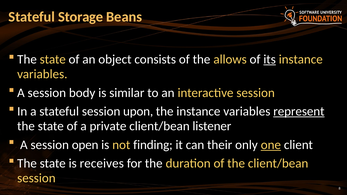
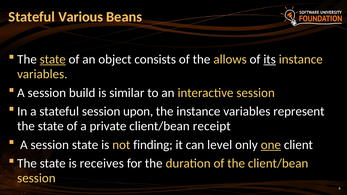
Storage: Storage -> Various (81, 17)
state underline: none -> present (53, 59)
body: body -> build (82, 93)
represent underline: present -> none (299, 112)
listener: listener -> receipt (212, 126)
session open: open -> state (85, 145)
their: their -> level (220, 145)
